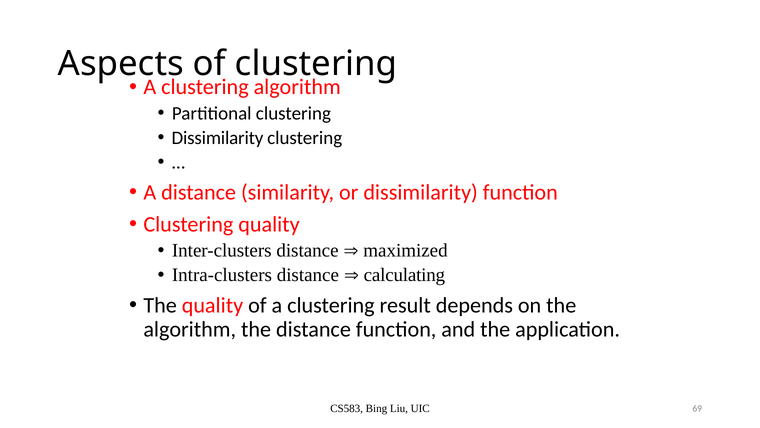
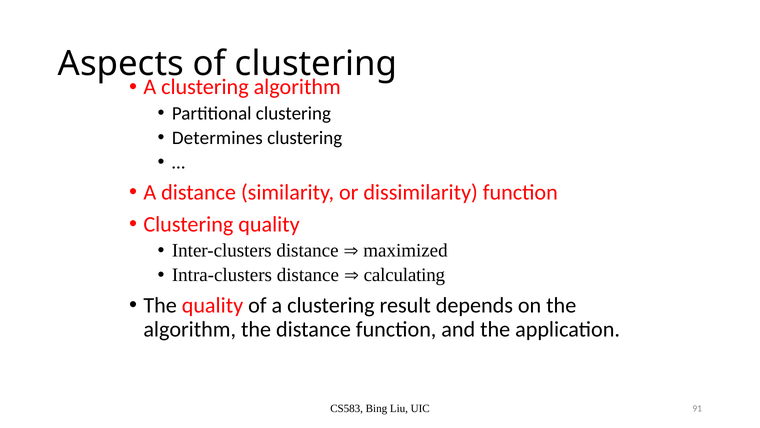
Dissimilarity: Dissimilarity -> Determines (217, 138)
69: 69 -> 91 (697, 408)
